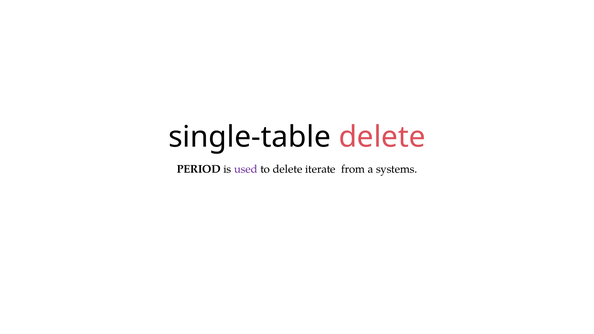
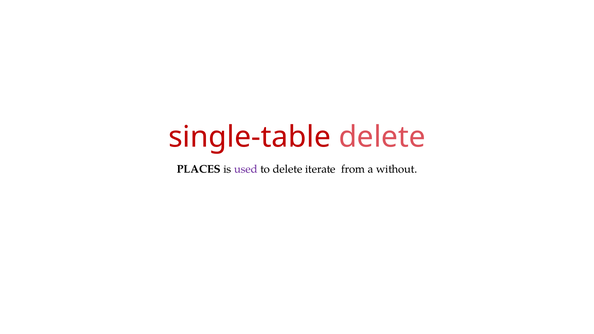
single-table colour: black -> red (250, 137)
PERIOD: PERIOD -> PLACES (199, 169)
systems: systems -> without (397, 169)
